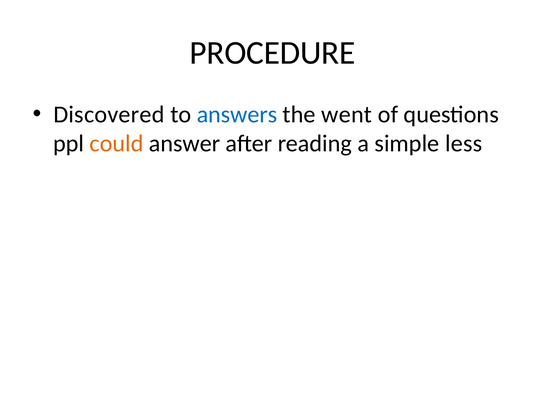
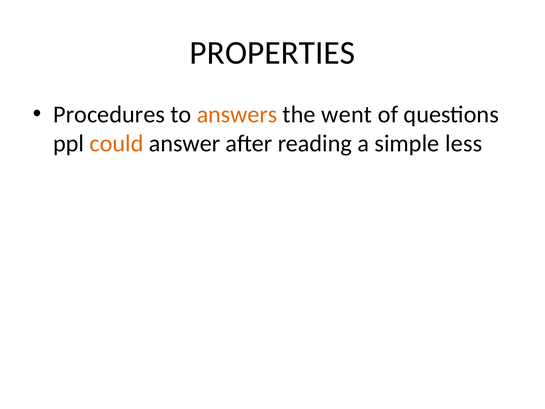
PROCEDURE: PROCEDURE -> PROPERTIES (272, 53)
Discovered: Discovered -> Procedures (109, 114)
answers colour: blue -> orange (237, 114)
